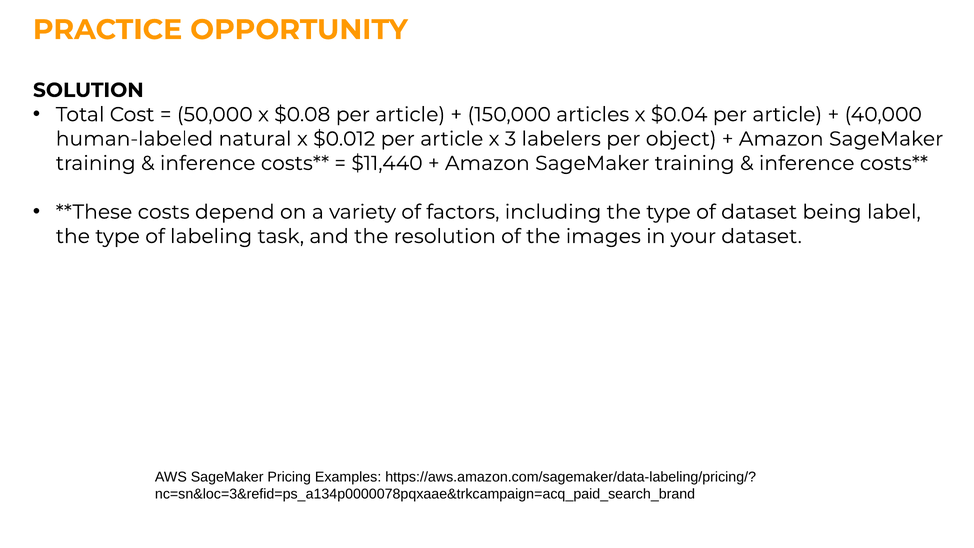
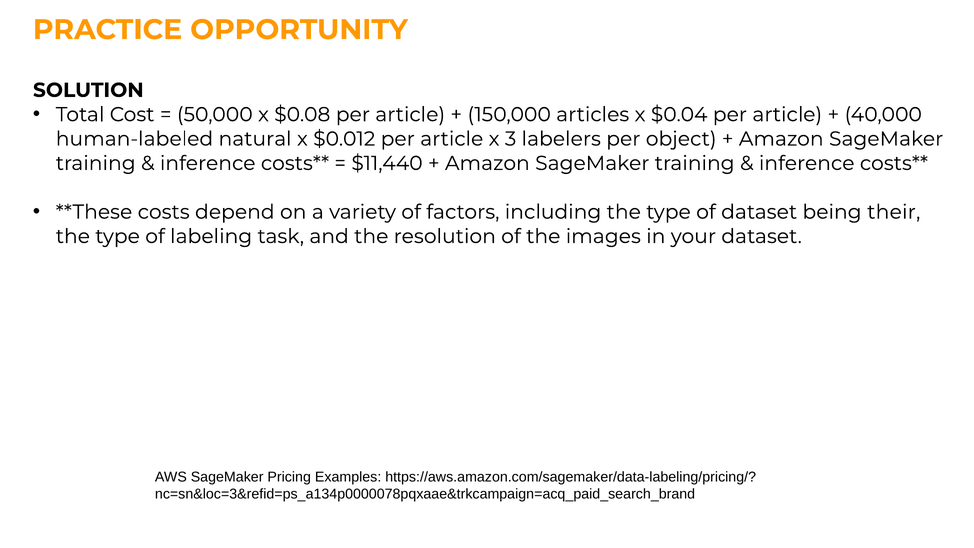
label: label -> their (894, 212)
